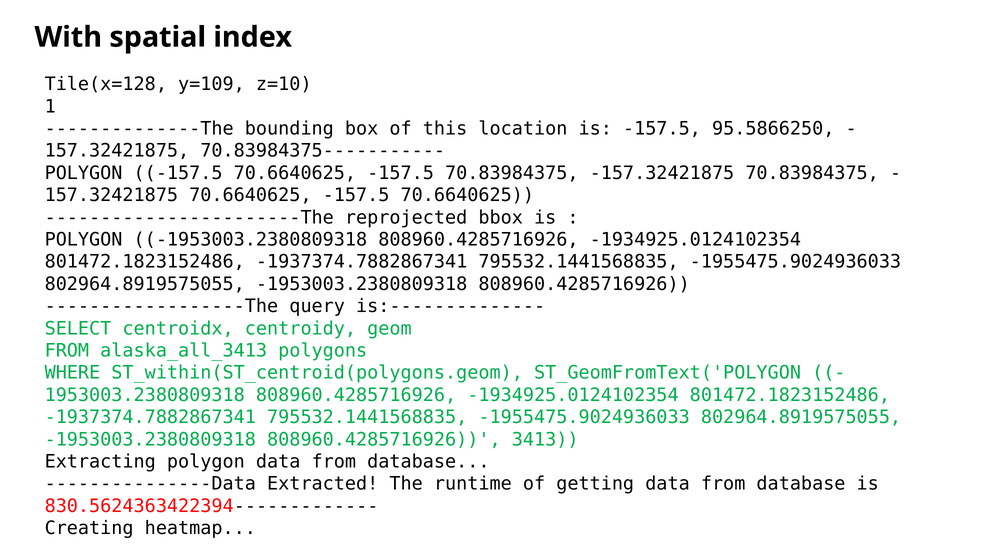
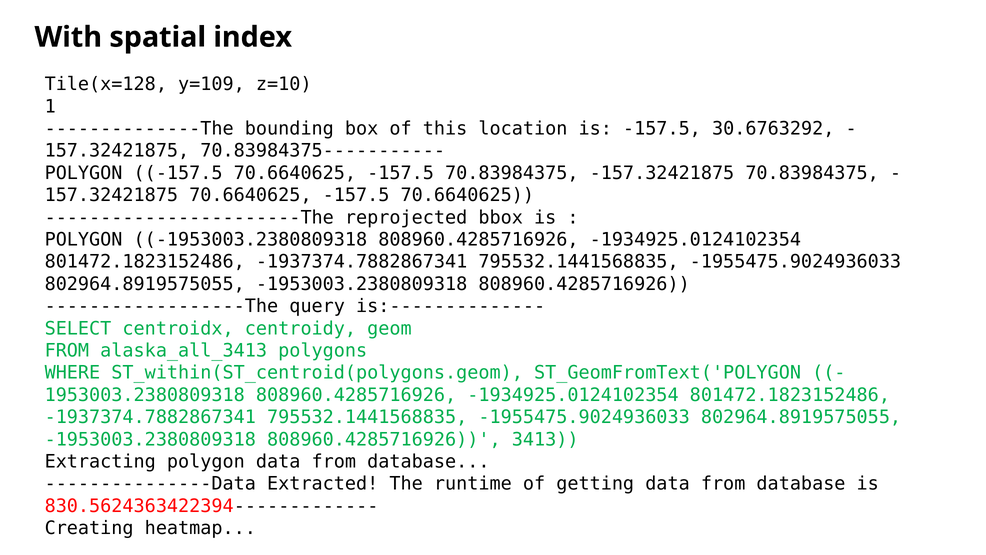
95.5866250: 95.5866250 -> 30.6763292 (773, 129)
